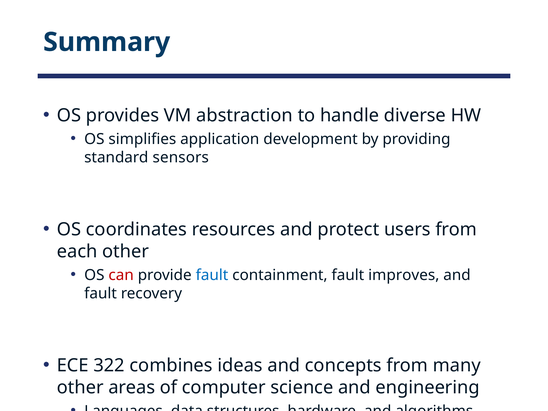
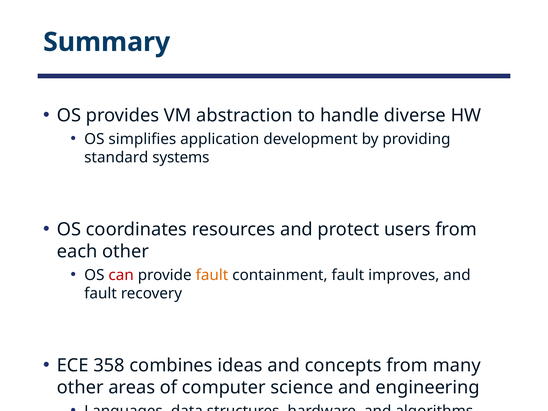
sensors: sensors -> systems (181, 157)
fault colour: blue -> orange (212, 275)
322: 322 -> 358 (109, 365)
